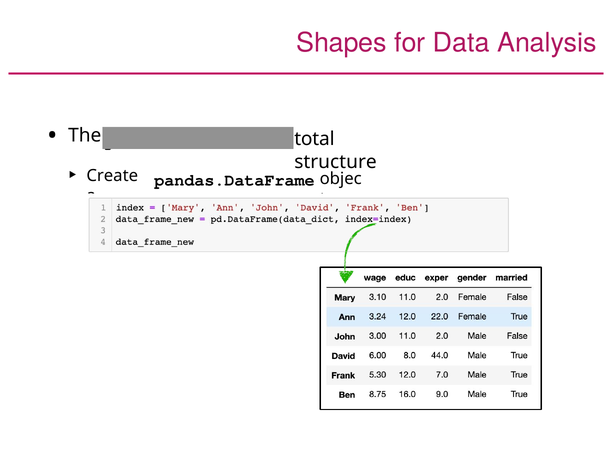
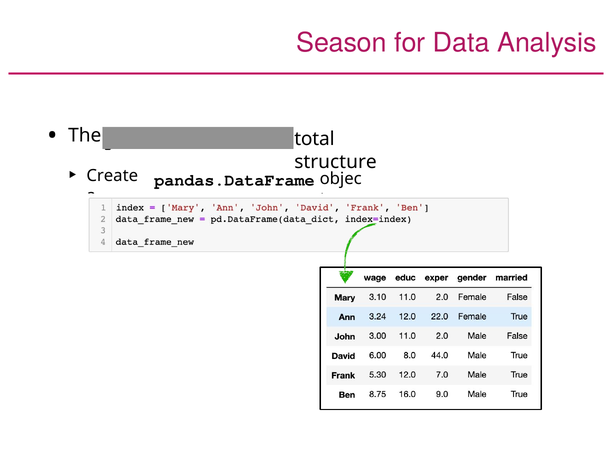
Shapes: Shapes -> Season (341, 43)
